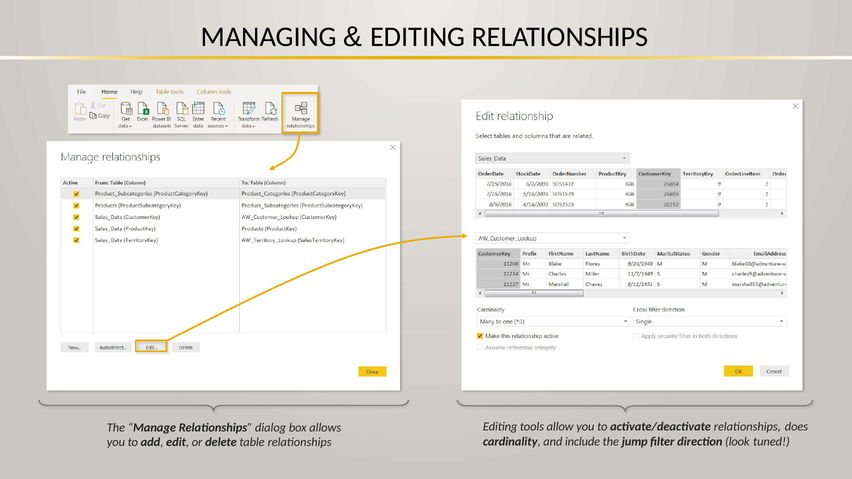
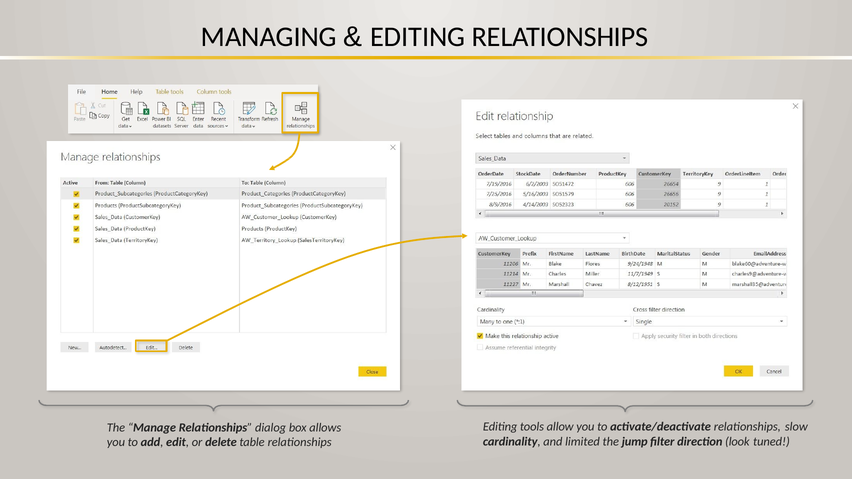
does: does -> slow (796, 427)
include: include -> limited (583, 442)
